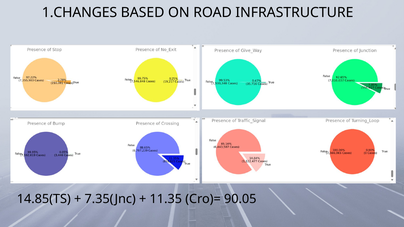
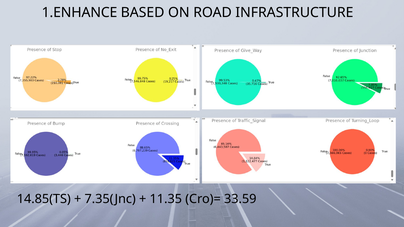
1.CHANGES: 1.CHANGES -> 1.ENHANCE (80, 12)
90.05: 90.05 -> 33.59 (240, 199)
